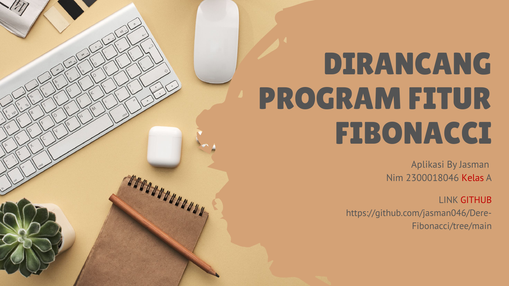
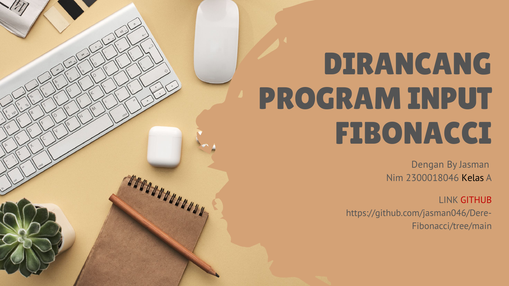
FITUR: FITUR -> INPUT (450, 99)
Aplikasi: Aplikasi -> Dengan (428, 165)
Kelas colour: red -> black (473, 178)
